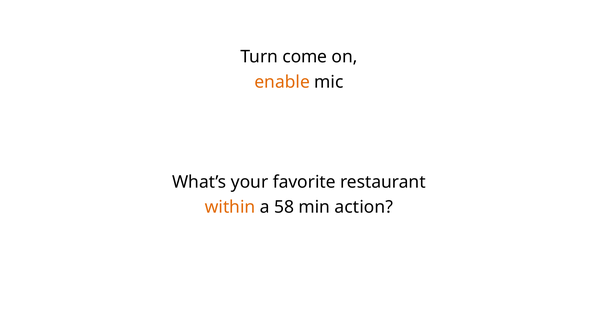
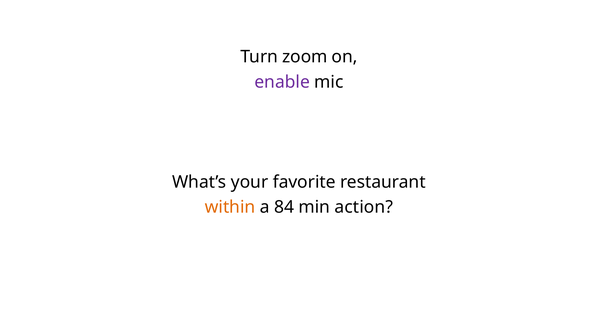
come: come -> zoom (305, 57)
enable colour: orange -> purple (282, 82)
58: 58 -> 84 (284, 207)
